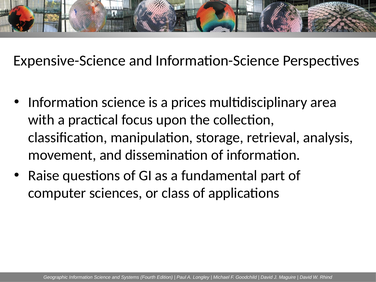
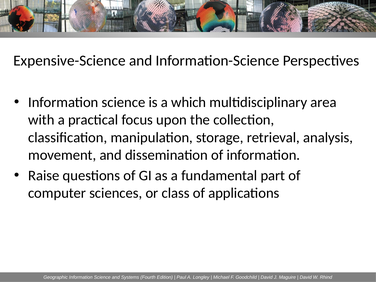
prices: prices -> which (189, 102)
